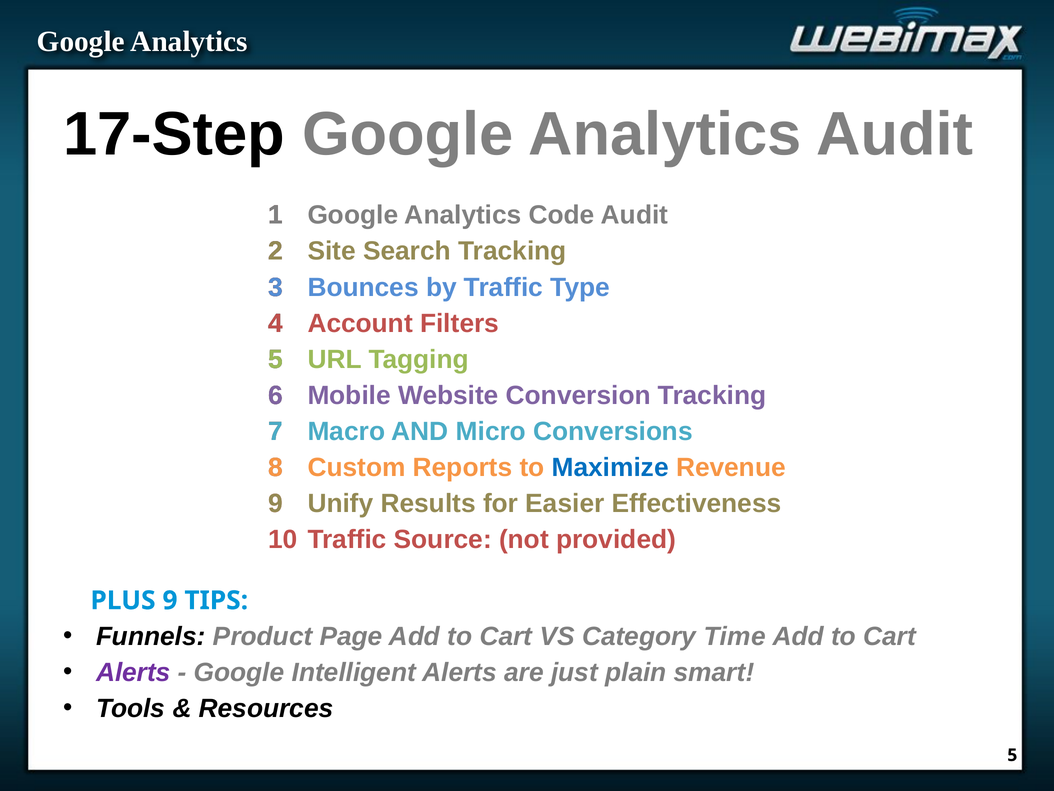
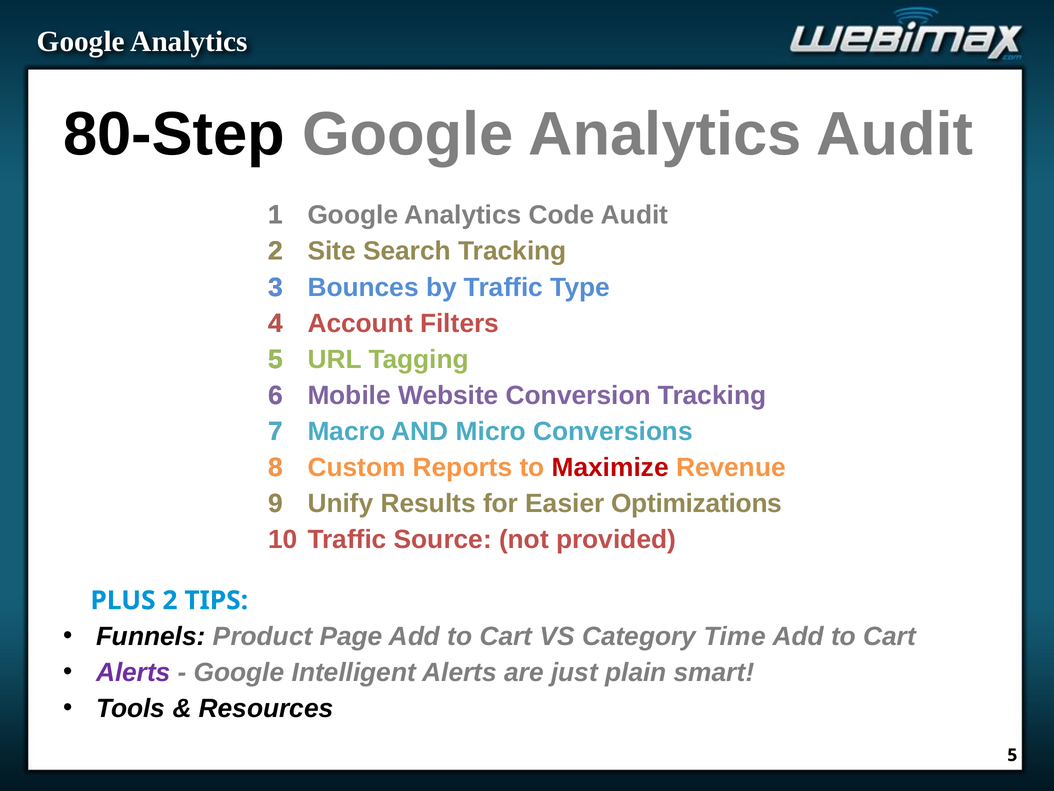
17-Step: 17-Step -> 80-Step (174, 134)
Maximize colour: blue -> red (610, 467)
Effectiveness: Effectiveness -> Optimizations (697, 503)
PLUS 9: 9 -> 2 (170, 600)
